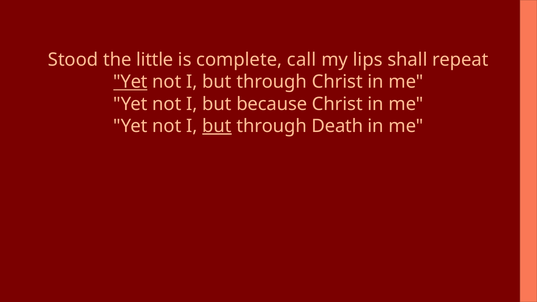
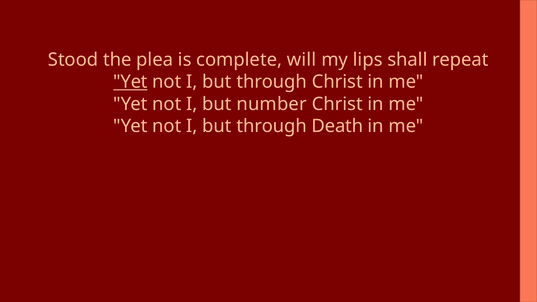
little: little -> plea (155, 60)
call: call -> will (302, 60)
because: because -> number (272, 104)
but underline: present -> none (217, 126)
